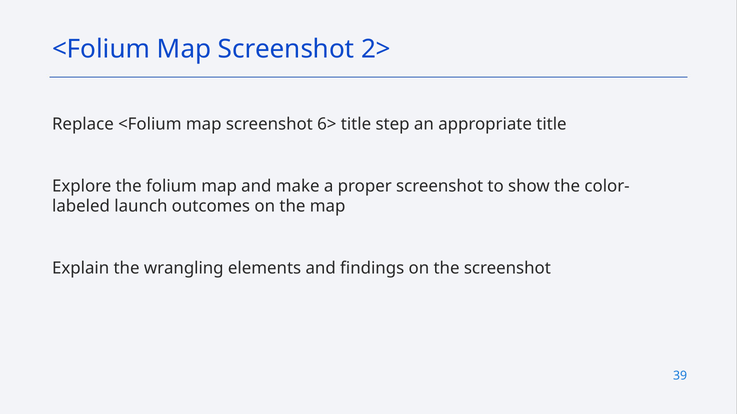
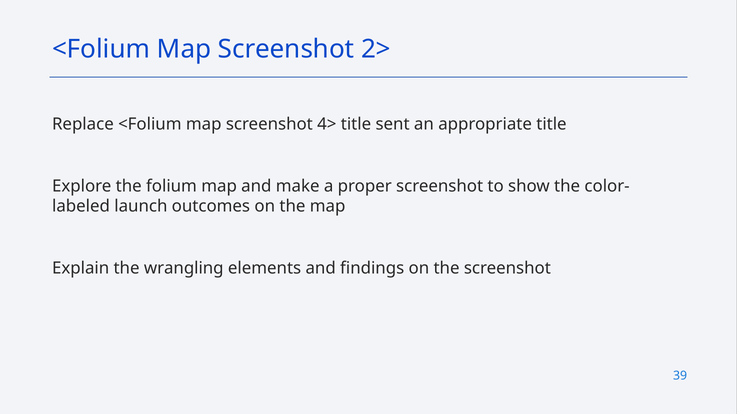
6>: 6> -> 4> (327, 124)
step: step -> sent (393, 124)
